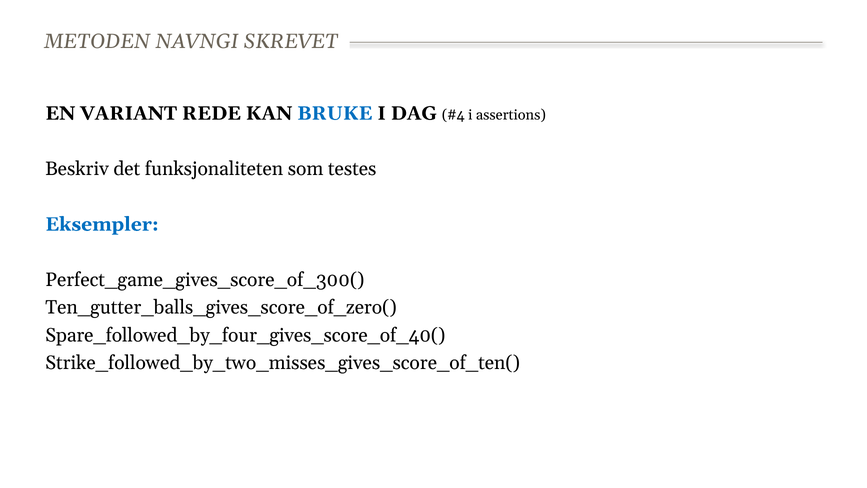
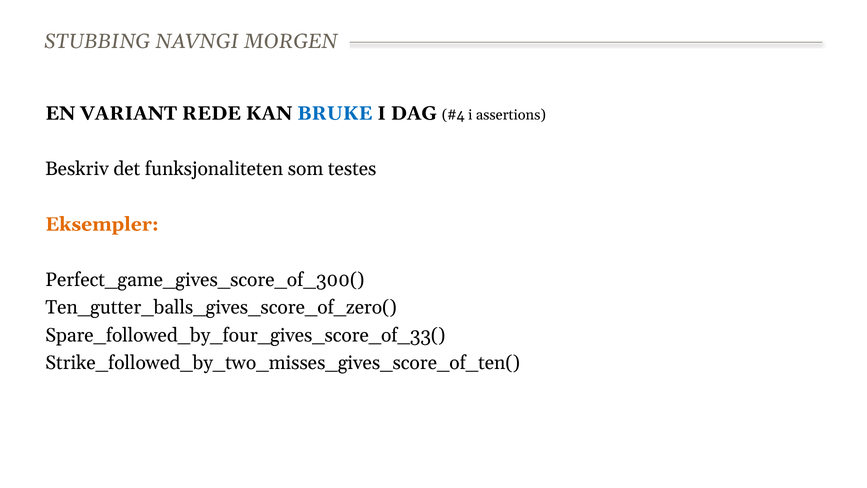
METODEN: METODEN -> STUBBING (97, 42)
SKREVET: SKREVET -> MORGEN (291, 42)
Eksempler colour: blue -> orange (102, 224)
Spare_followed_by_four_gives_score_of_40(: Spare_followed_by_four_gives_score_of_40( -> Spare_followed_by_four_gives_score_of_33( (245, 335)
